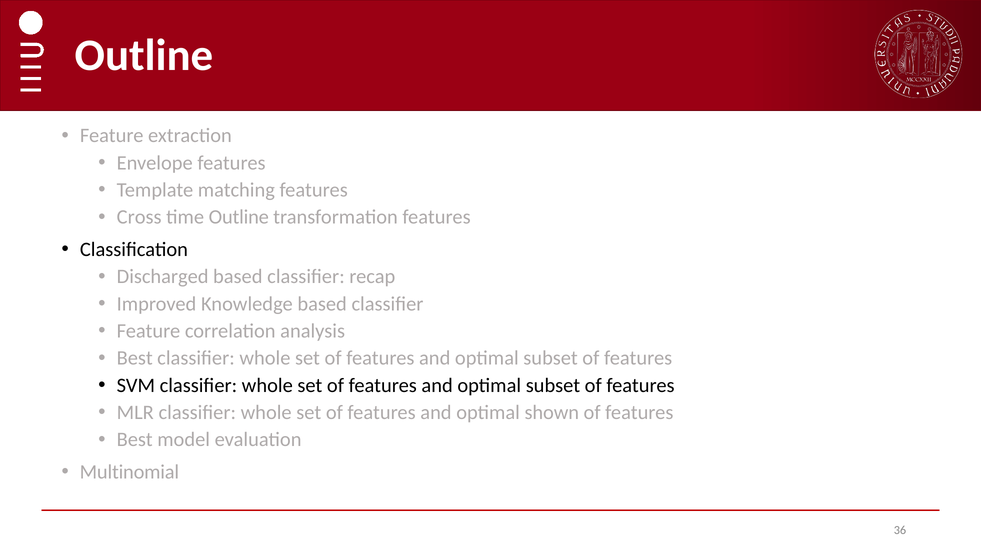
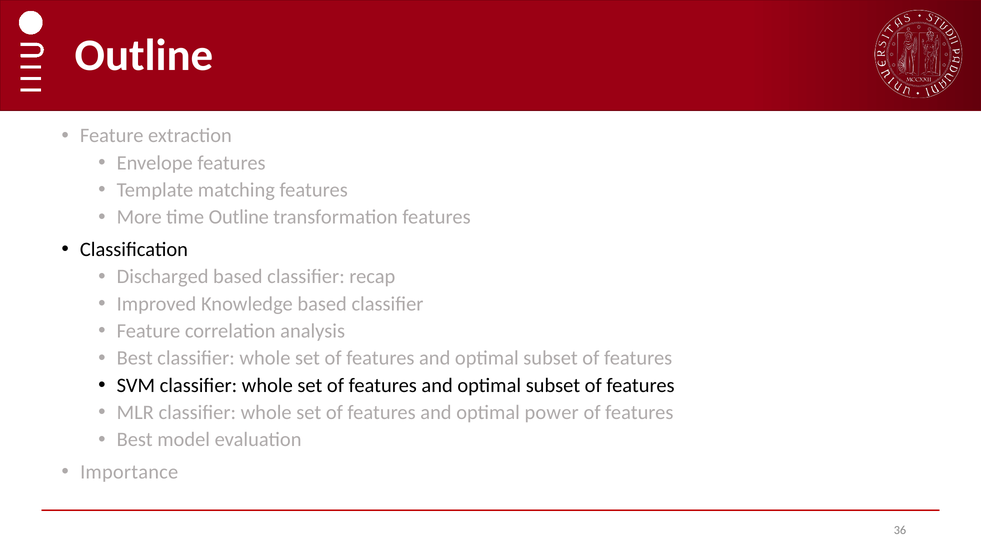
Cross: Cross -> More (139, 217)
shown: shown -> power (552, 412)
Multinomial: Multinomial -> Importance (129, 472)
